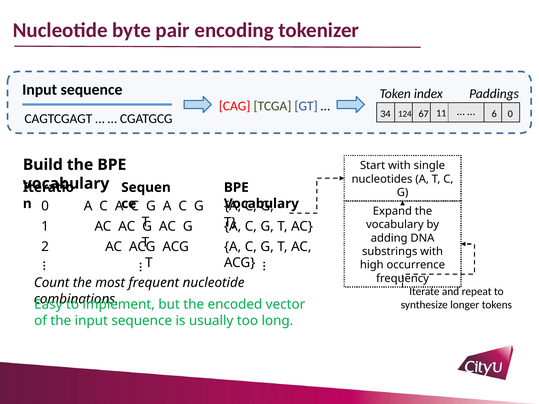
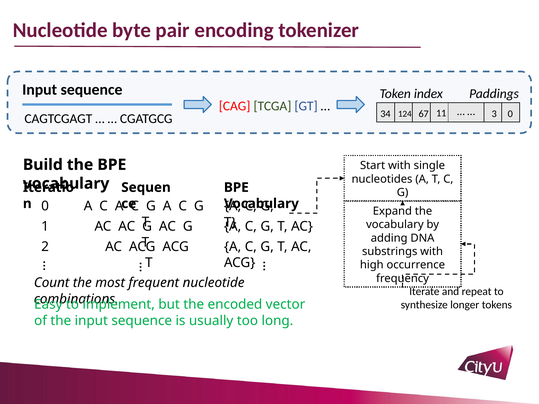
6: 6 -> 3 (494, 114)
